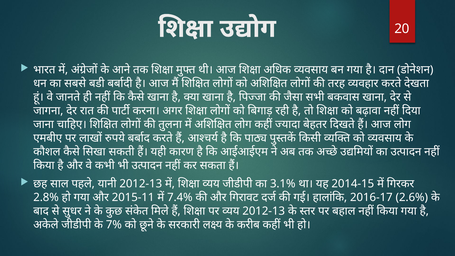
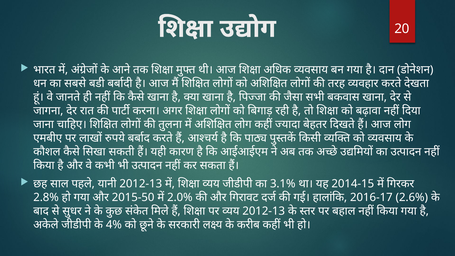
2015-11: 2015-11 -> 2015-50 (133, 197)
7.4%: 7.4% -> 2.0% (180, 197)
7%: 7% -> 4% (114, 225)
